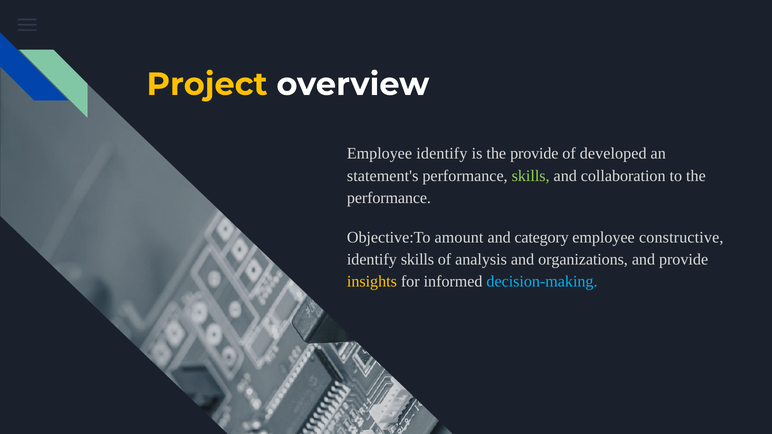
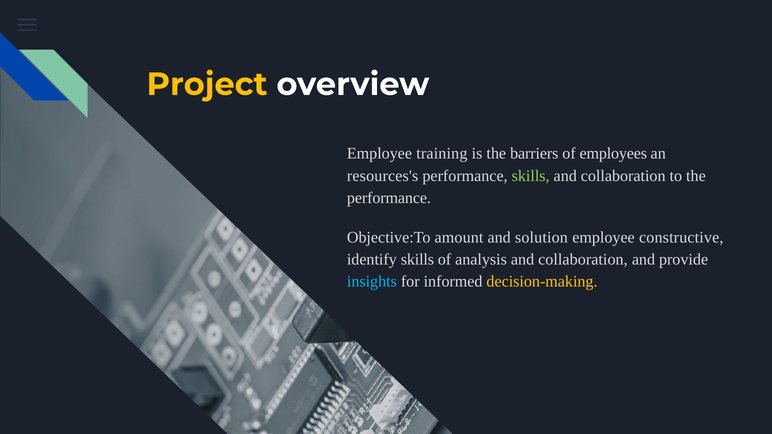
Employee identify: identify -> training (442, 154)
the provide: provide -> barriers (534, 154)
developed: developed -> employees (613, 154)
statement's: statement's -> resources's (383, 176)
category: category -> solution (541, 237)
organizations: organizations -> collaboration (583, 260)
insights colour: yellow -> light blue (372, 282)
decision-making colour: light blue -> yellow (542, 282)
